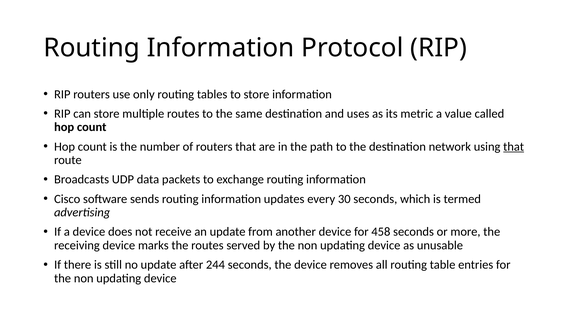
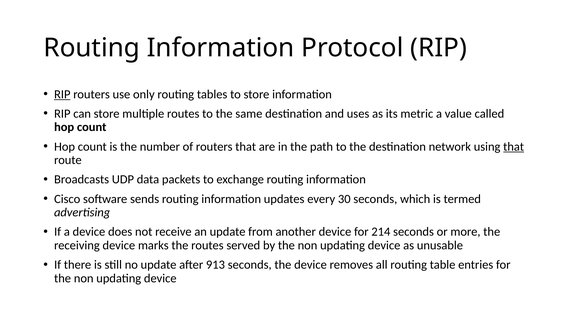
RIP underline: none -> present (62, 94)
458: 458 -> 214 (381, 232)
244: 244 -> 913 (215, 264)
